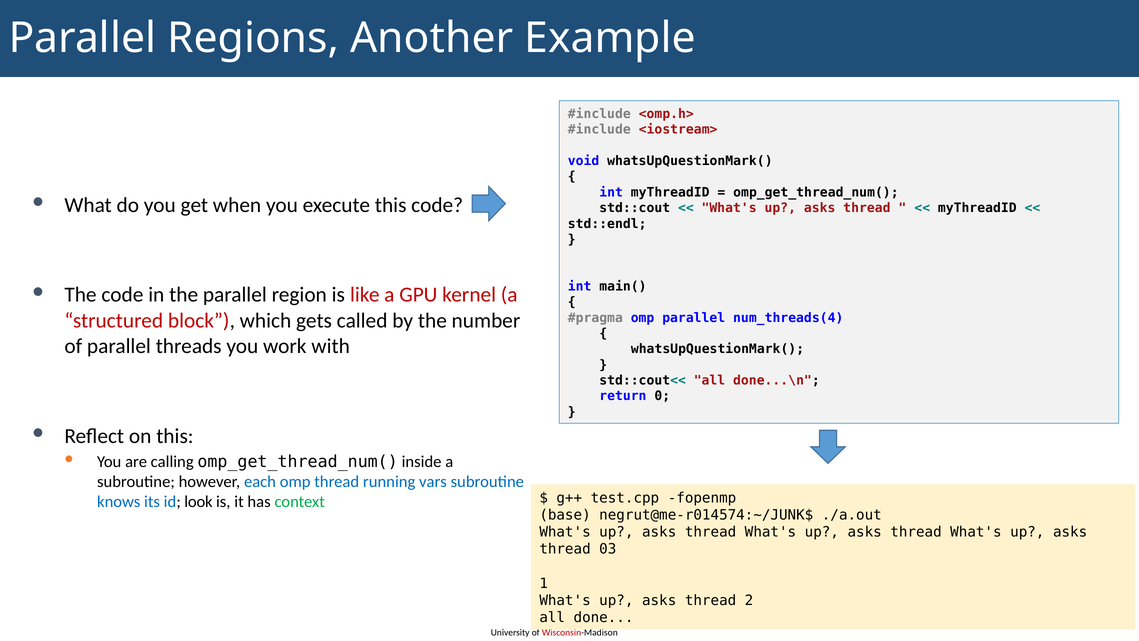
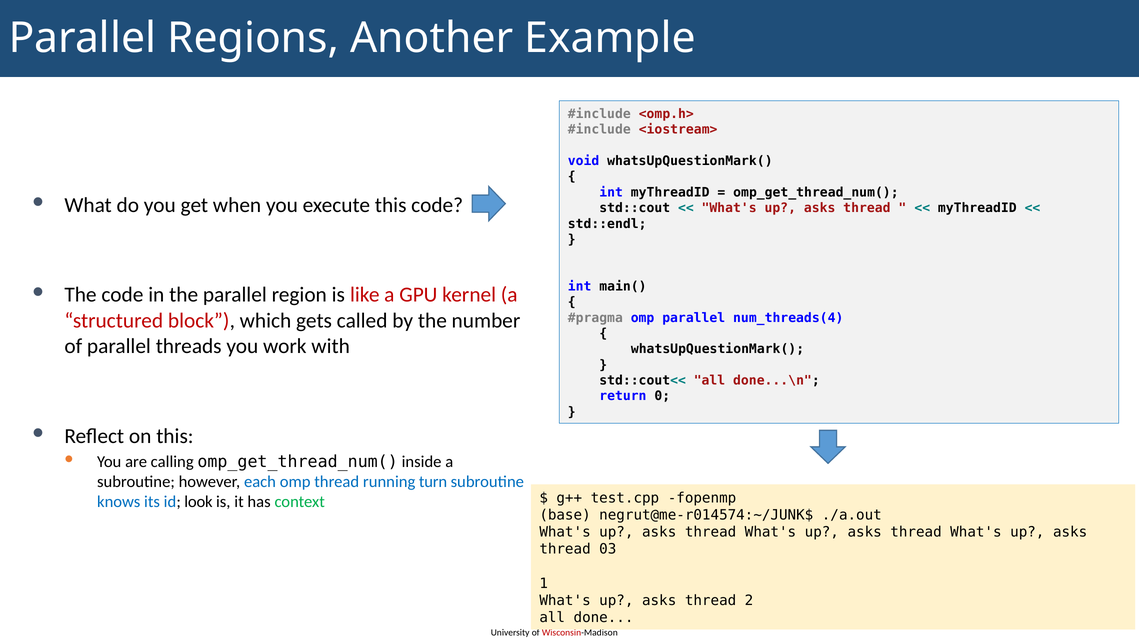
vars: vars -> turn (433, 481)
